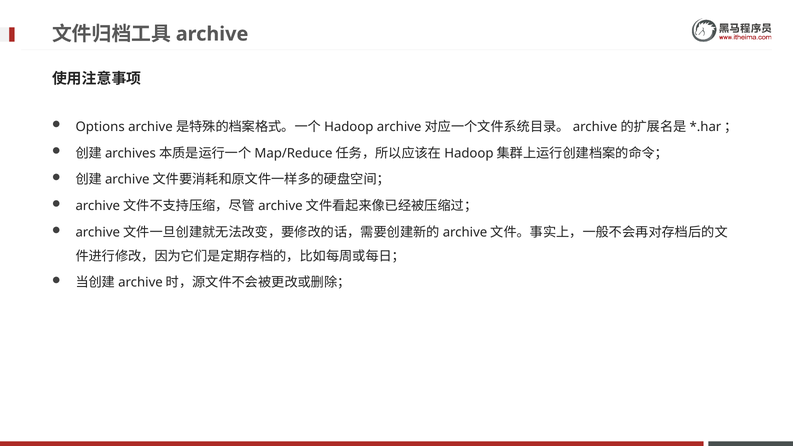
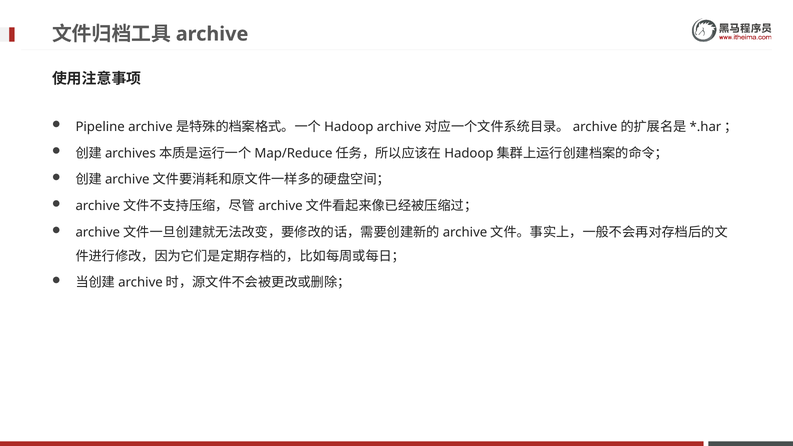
Options: Options -> Pipeline (100, 127)
